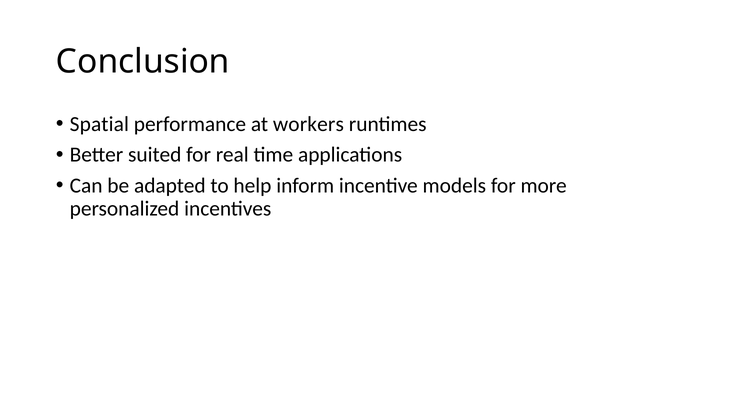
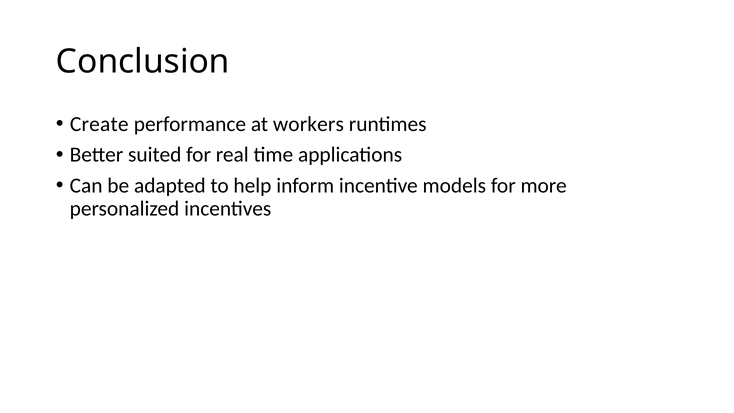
Spatial: Spatial -> Create (99, 124)
